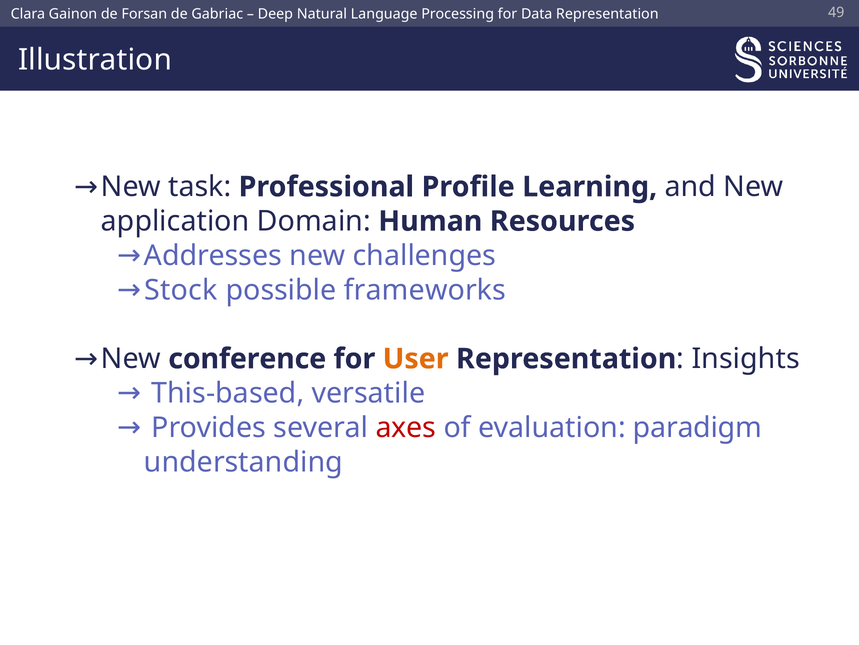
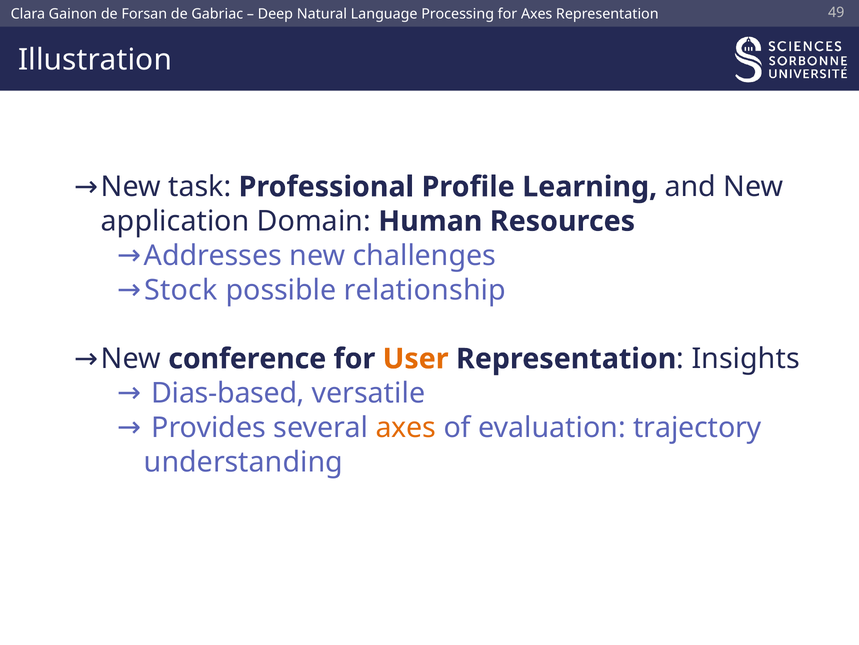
for Data: Data -> Axes (537, 14)
frameworks: frameworks -> relationship (425, 290)
This-based: This-based -> Dias-based (228, 393)
axes colour: red -> orange (406, 427)
paradigm: paradigm -> trajectory (697, 427)
